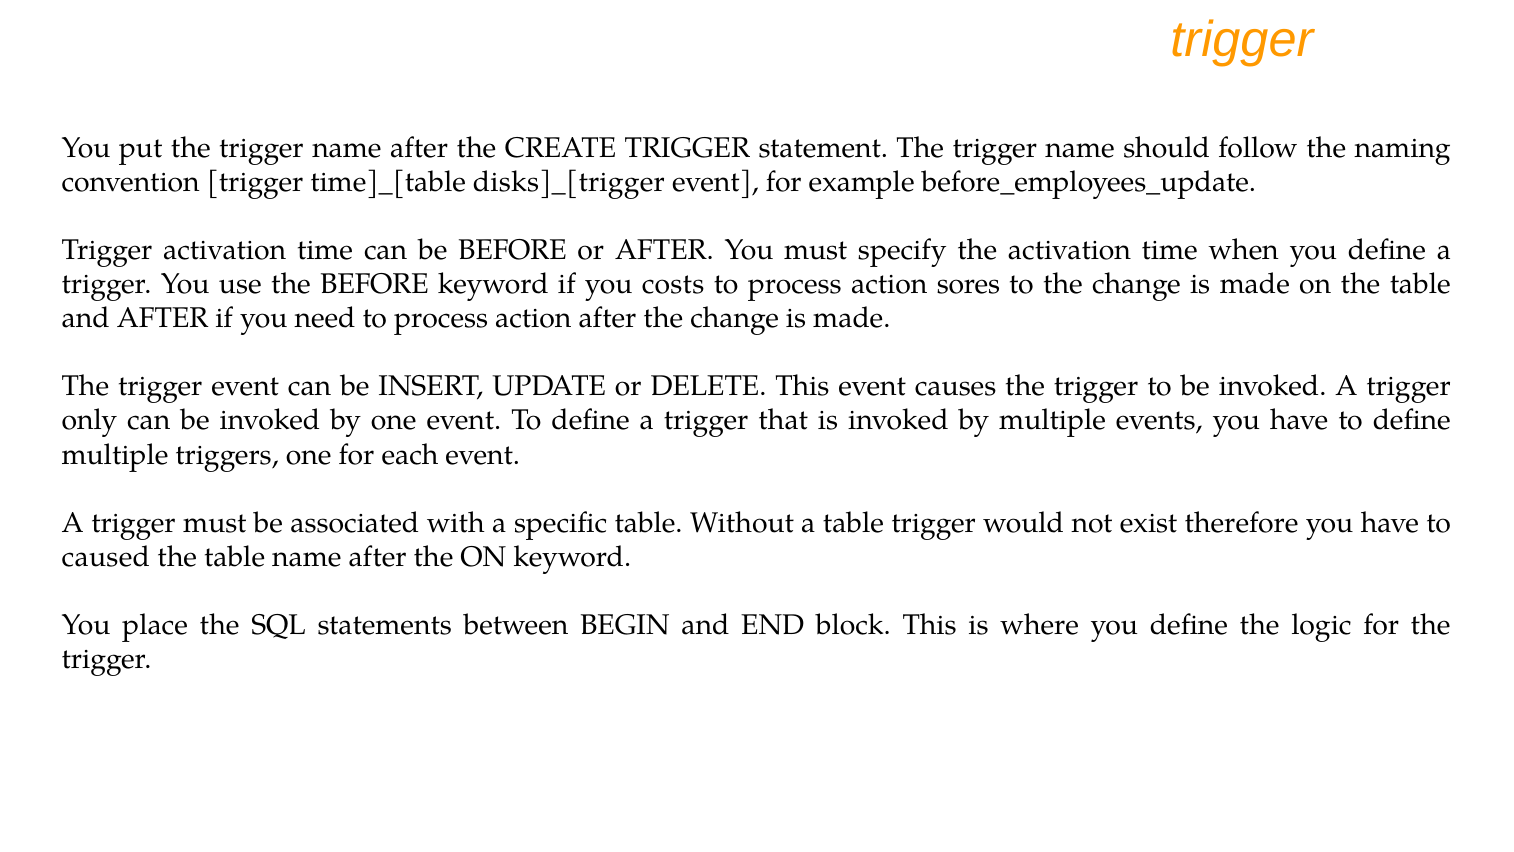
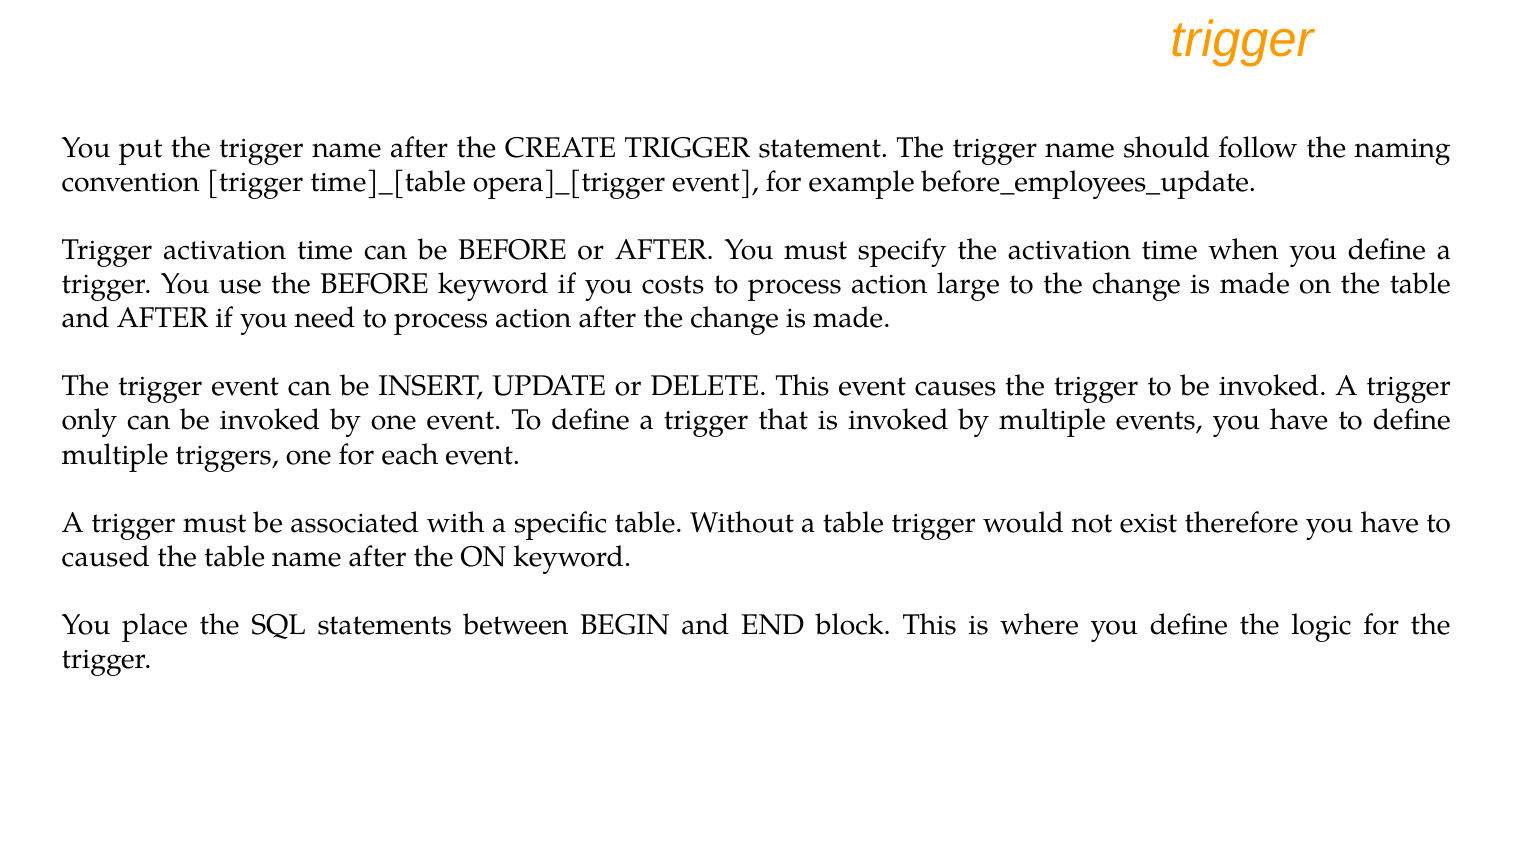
disks]_[trigger: disks]_[trigger -> opera]_[trigger (569, 182)
sores: sores -> large (968, 284)
